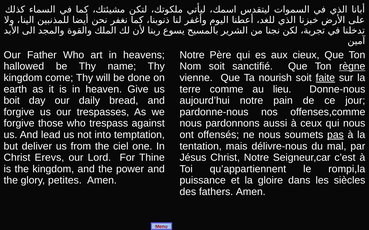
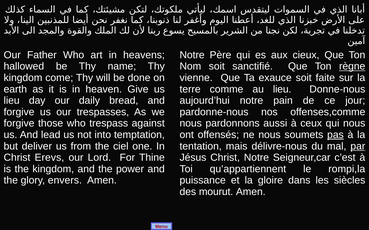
nourish: nourish -> exauce (275, 78)
faite underline: present -> none (325, 78)
boit: boit -> lieu (12, 101)
par underline: none -> present (358, 147)
petites: petites -> envers (65, 181)
fathers: fathers -> mourut (216, 192)
